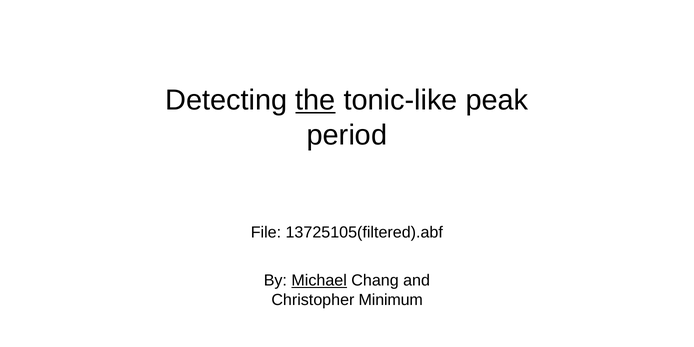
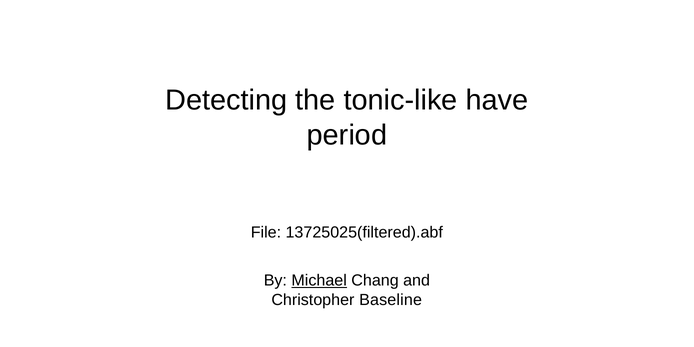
the underline: present -> none (315, 100)
peak: peak -> have (497, 100)
13725105(filtered).abf: 13725105(filtered).abf -> 13725025(filtered).abf (364, 232)
Minimum: Minimum -> Baseline (391, 300)
